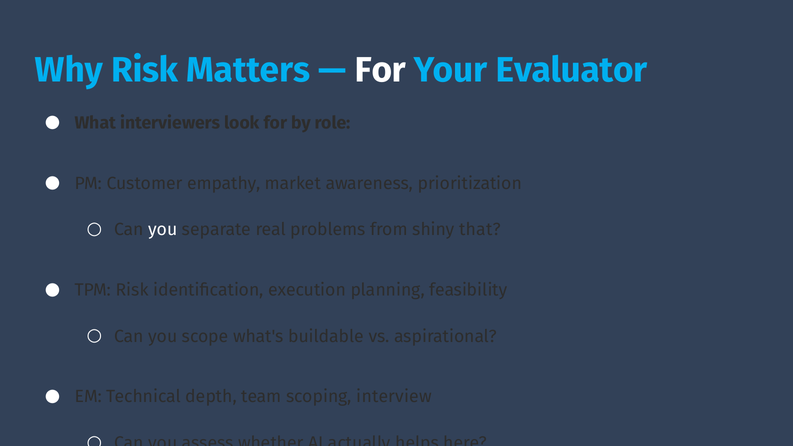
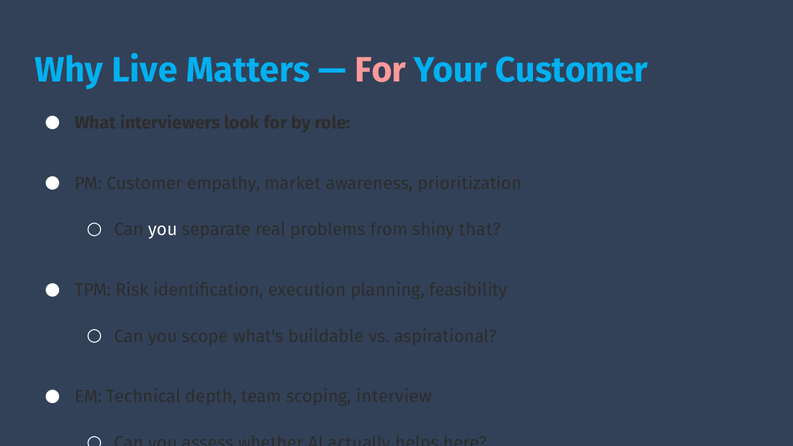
Why Risk: Risk -> Live (145, 70)
For colour: white -> pink (380, 70)
Your Evaluator: Evaluator -> Customer (572, 70)
